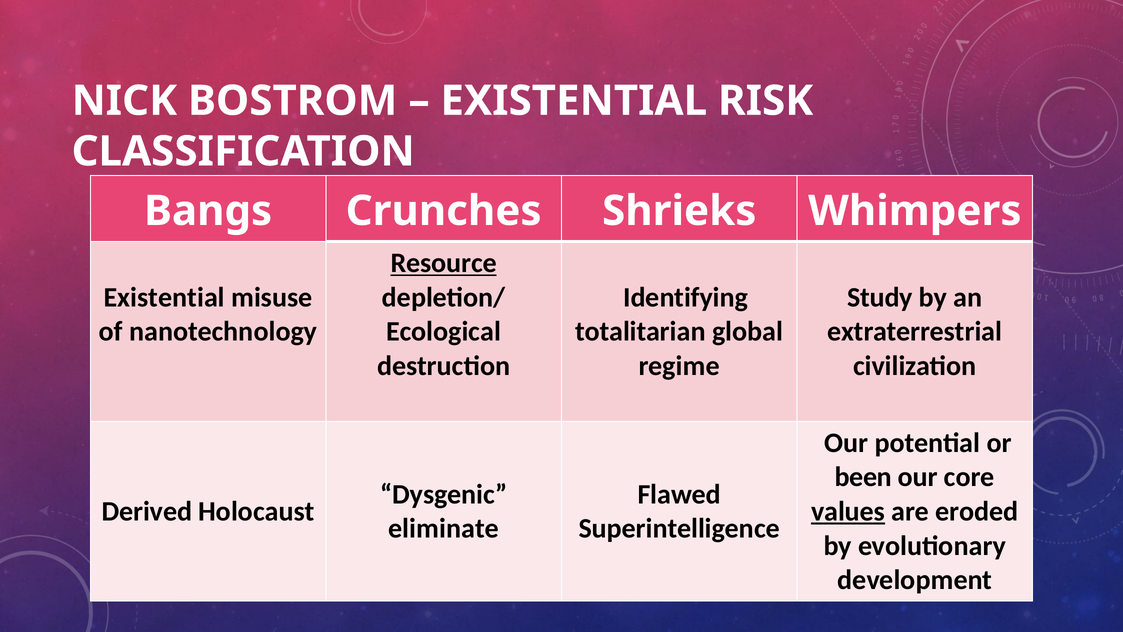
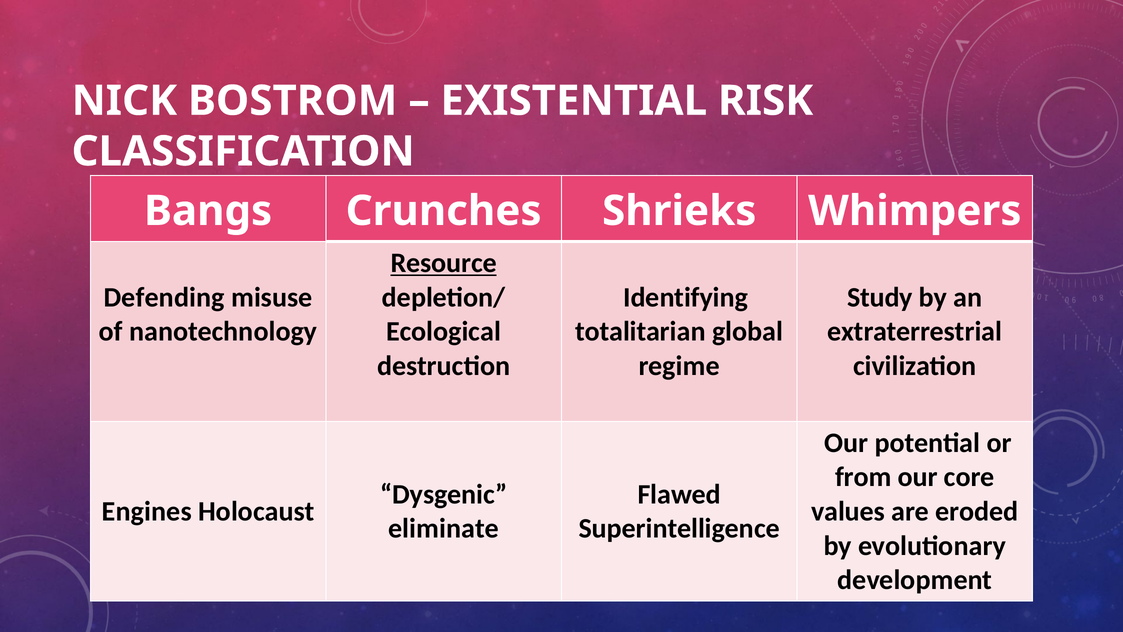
Existential: Existential -> Defending (164, 297)
been: been -> from (863, 477)
Derived: Derived -> Engines (147, 511)
values underline: present -> none (848, 511)
